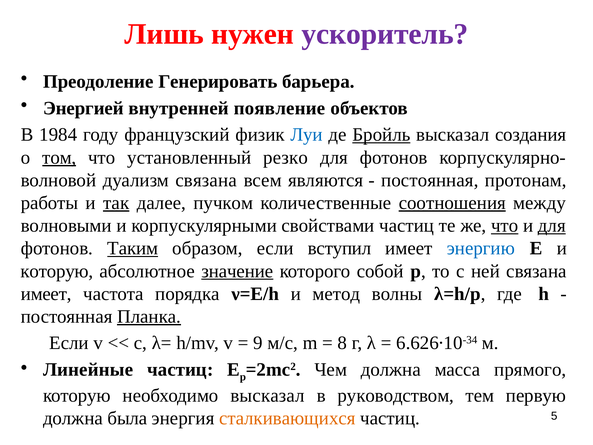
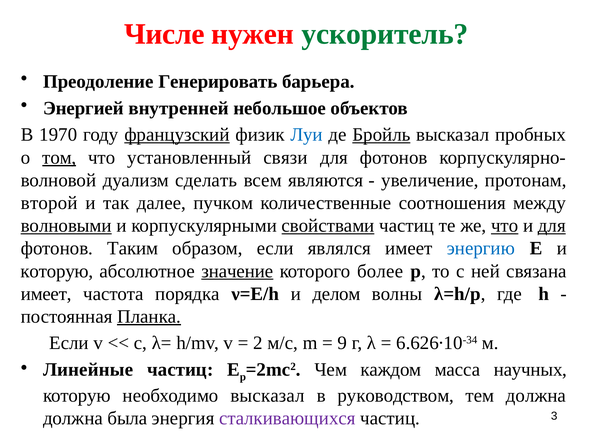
Лишь: Лишь -> Числе (164, 34)
ускоритель colour: purple -> green (385, 34)
появление: появление -> небольшое (280, 108)
1984: 1984 -> 1970 (58, 135)
французский underline: none -> present (177, 135)
создания: создания -> пробных (530, 135)
резко: резко -> связи (286, 157)
дуализм связана: связана -> сделать (206, 180)
постоянная: постоянная -> увеличение (430, 180)
работы: работы -> второй (49, 203)
так underline: present -> none (116, 203)
соотношения underline: present -> none (452, 203)
волновыми underline: none -> present (66, 226)
свойствами underline: none -> present (328, 226)
Таким underline: present -> none (133, 248)
вступил: вступил -> являлся (339, 248)
собой: собой -> более (380, 271)
метод: метод -> делом (336, 294)
9: 9 -> 2 (258, 343)
8: 8 -> 9 (342, 343)
Чем должна: должна -> каждом (391, 369)
прямого: прямого -> научных (530, 369)
тем первую: первую -> должна (536, 395)
сталкивающихся colour: orange -> purple (287, 418)
5: 5 -> 3 (554, 416)
